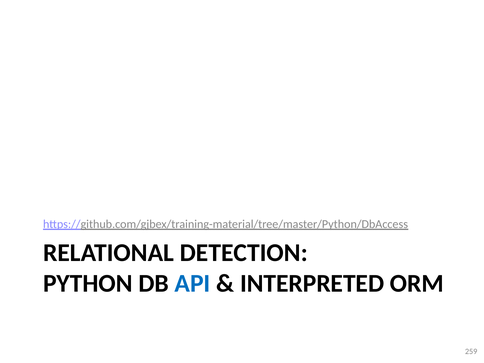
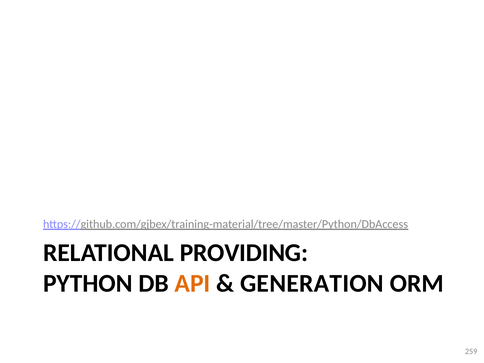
DETECTION: DETECTION -> PROVIDING (244, 253)
API colour: blue -> orange (193, 283)
INTERPRETED: INTERPRETED -> GENERATION (312, 283)
